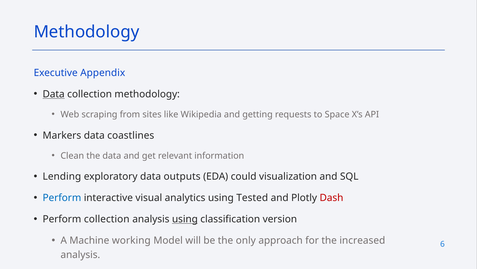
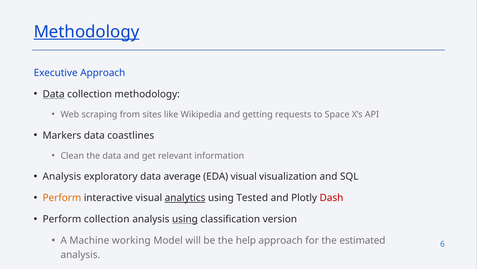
Methodology underline: none -> present (87, 32)
Executive Appendix: Appendix -> Approach (103, 73)
Lending: Lending -> Analysis (62, 176)
outputs: outputs -> average (182, 176)
EDA could: could -> visual (244, 176)
Perform colour: blue -> orange (62, 197)
analytics underline: none -> present (185, 197)
only: only -> help (246, 240)
increased: increased -> estimated (362, 240)
